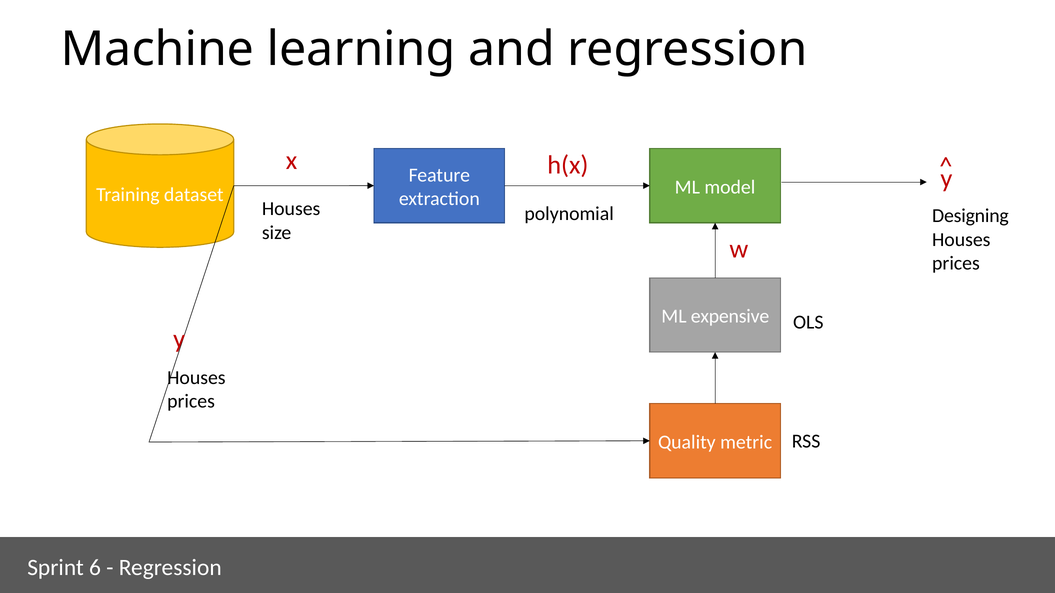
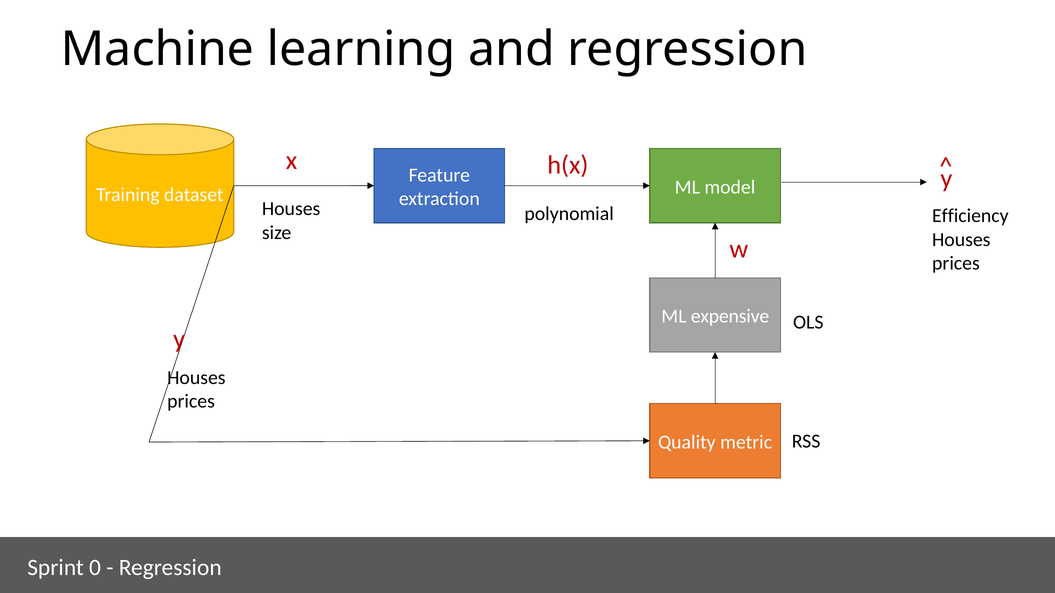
Designing: Designing -> Efficiency (970, 216)
6: 6 -> 0 (95, 568)
